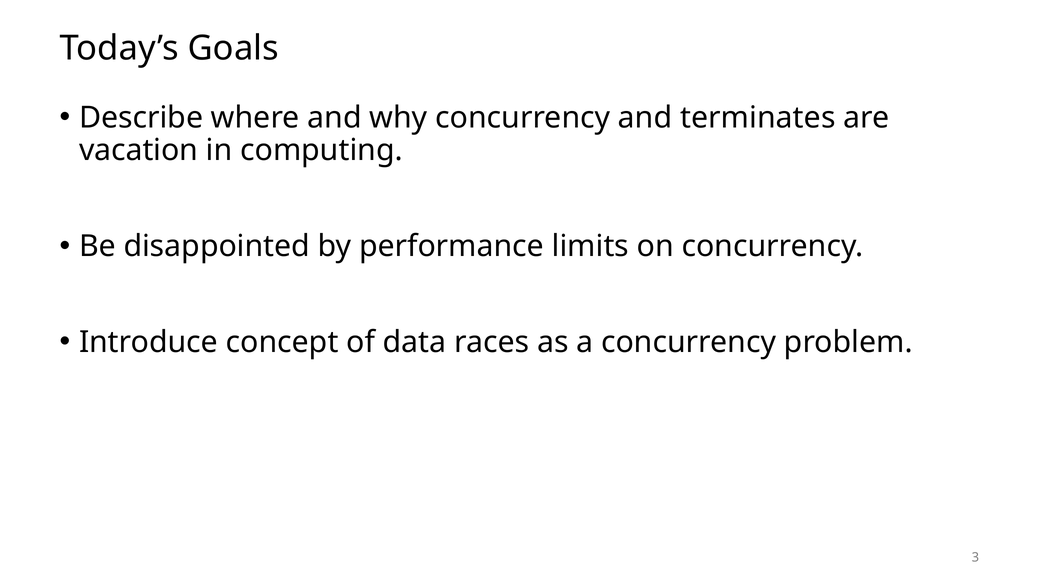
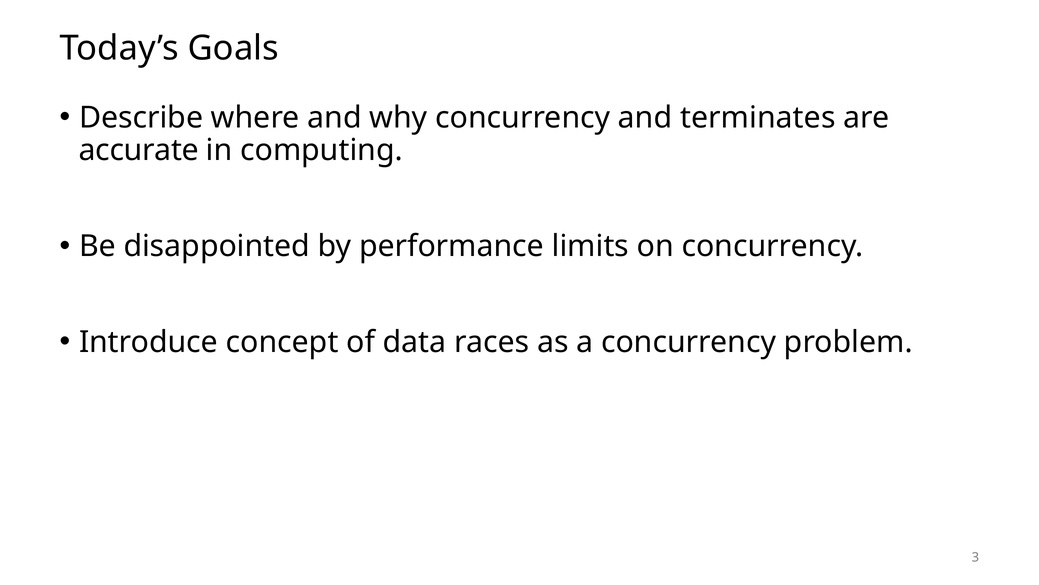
vacation: vacation -> accurate (139, 150)
